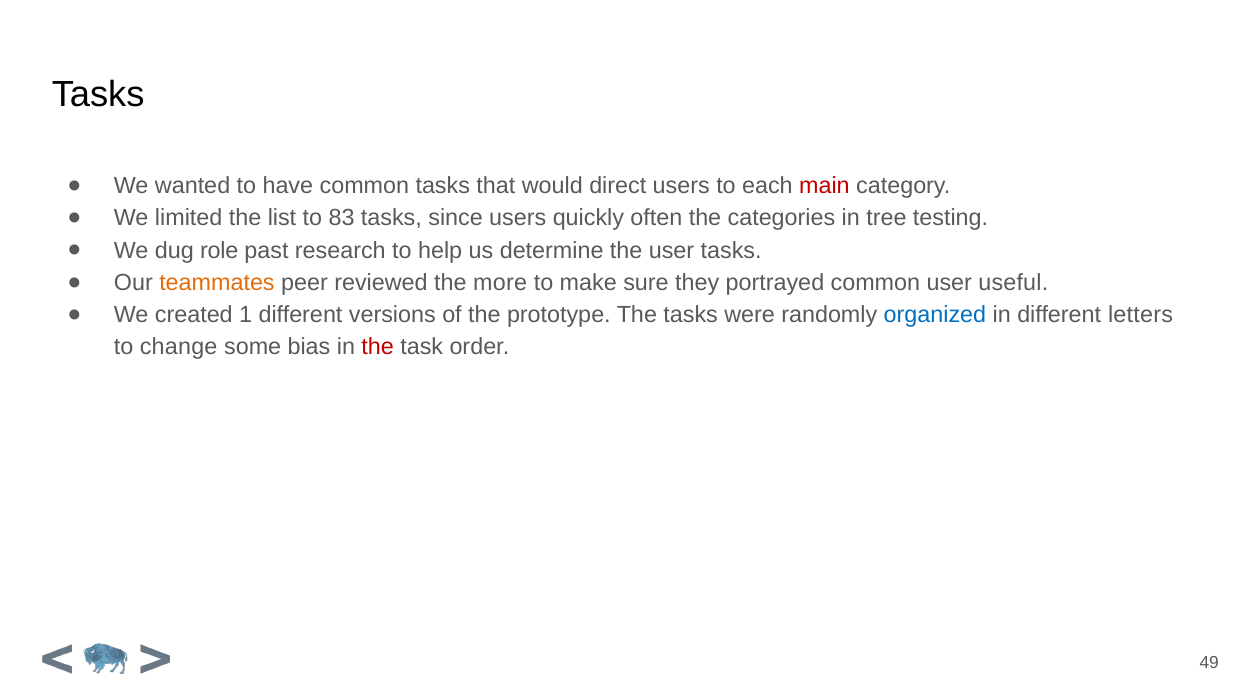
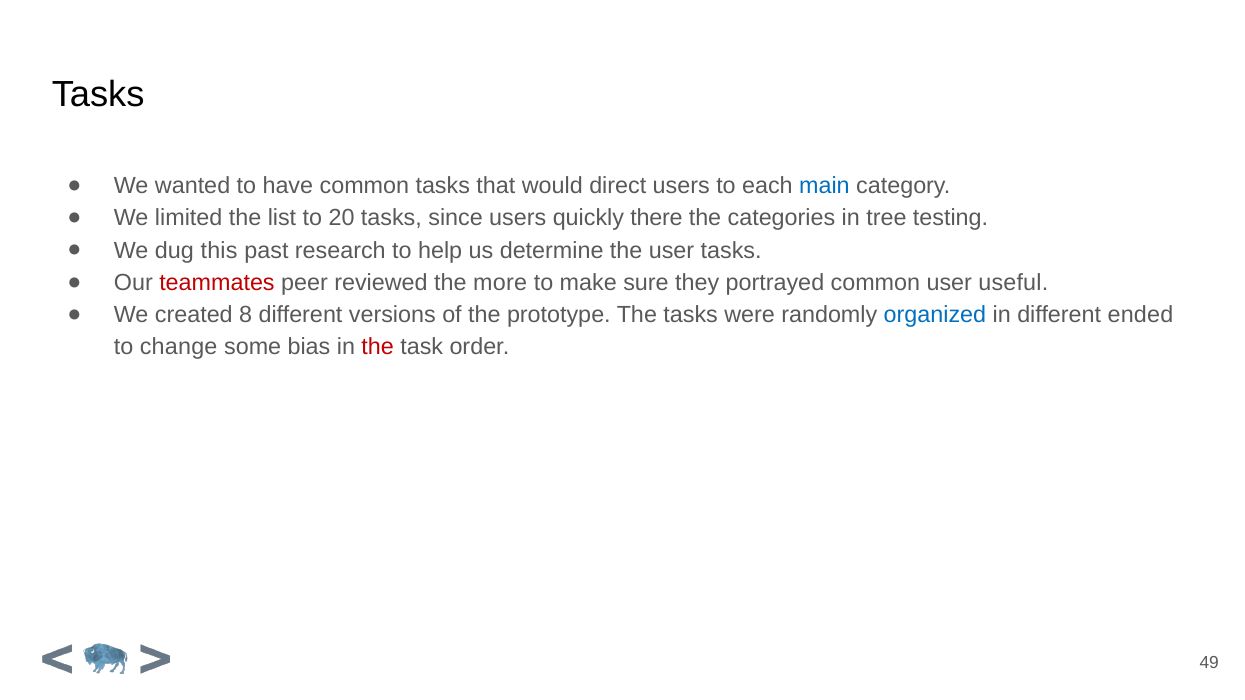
main colour: red -> blue (824, 186)
83: 83 -> 20 (342, 218)
often: often -> there (657, 218)
role: role -> this (219, 250)
teammates colour: orange -> red (217, 283)
1: 1 -> 8 (246, 315)
letters: letters -> ended (1140, 315)
